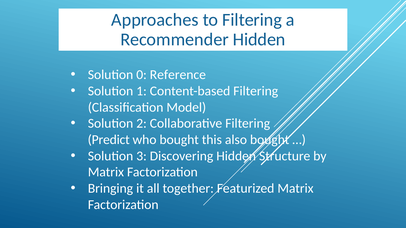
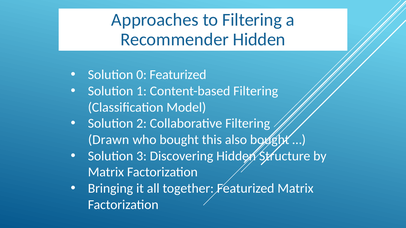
0 Reference: Reference -> Featurized (178, 75)
Predict: Predict -> Drawn (109, 140)
